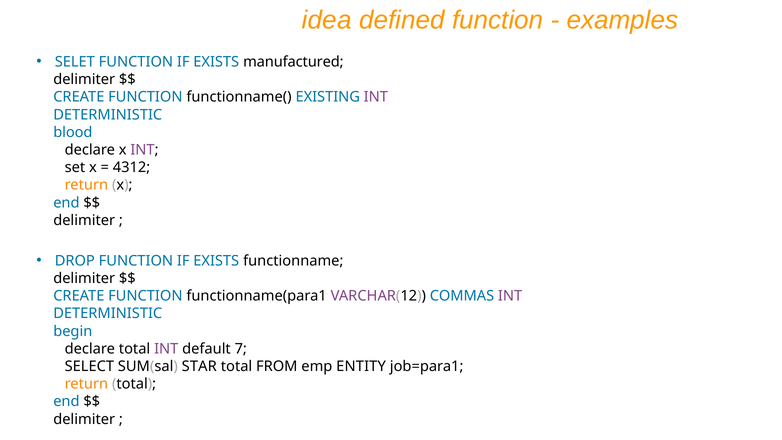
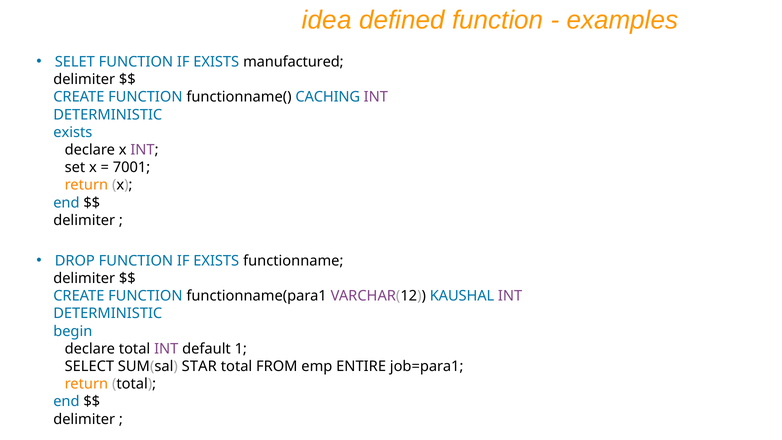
EXISTING: EXISTING -> CACHING (328, 97)
blood: blood -> exists (73, 132)
4312: 4312 -> 7001 (131, 167)
COMMAS: COMMAS -> KAUSHAL (462, 296)
7: 7 -> 1 (241, 349)
ENTITY: ENTITY -> ENTIRE (361, 366)
